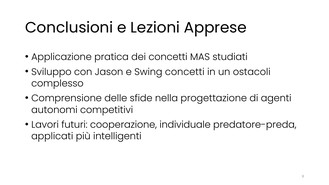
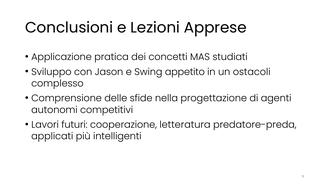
Swing concetti: concetti -> appetito (185, 72)
individuale: individuale -> letteratura (185, 125)
